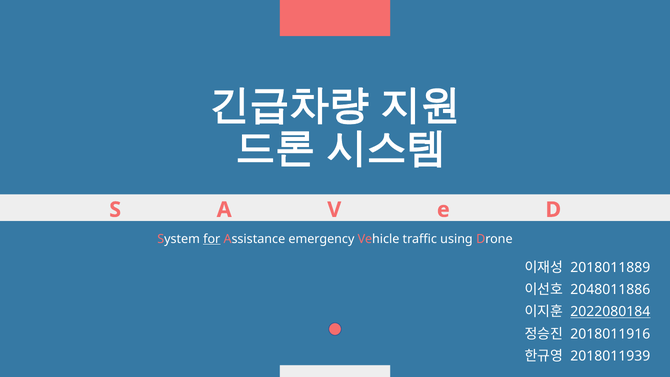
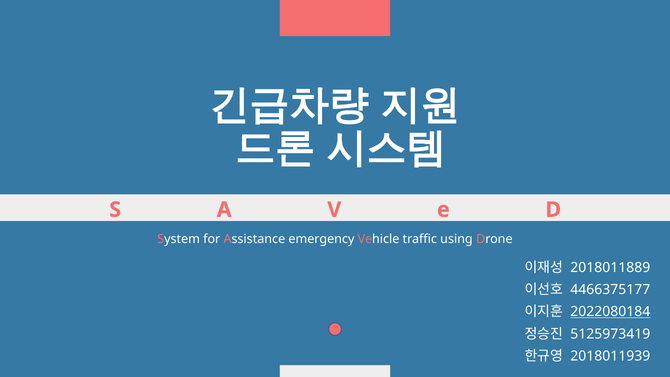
for underline: present -> none (212, 239)
2048011886: 2048011886 -> 4466375177 (610, 290)
2018011916: 2018011916 -> 5125973419 (610, 334)
